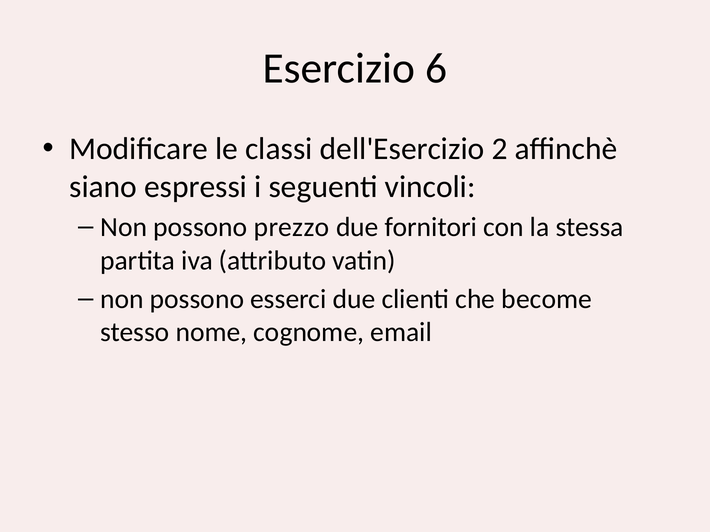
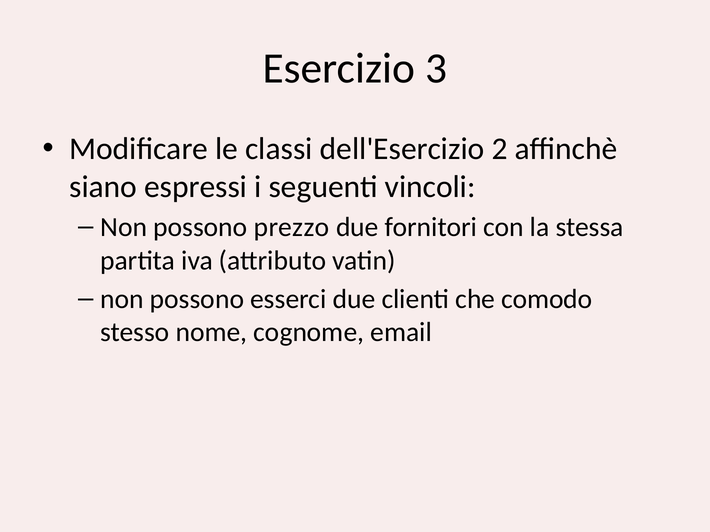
6: 6 -> 3 (436, 69)
become: become -> comodo (547, 299)
